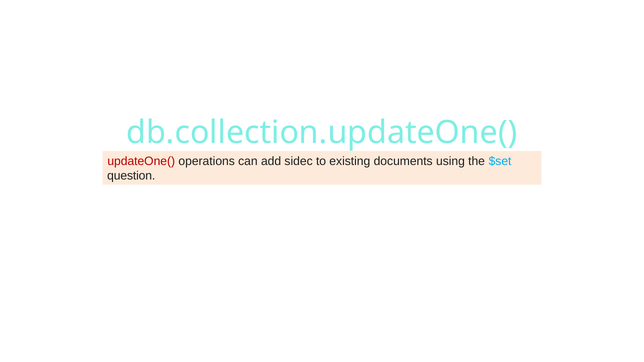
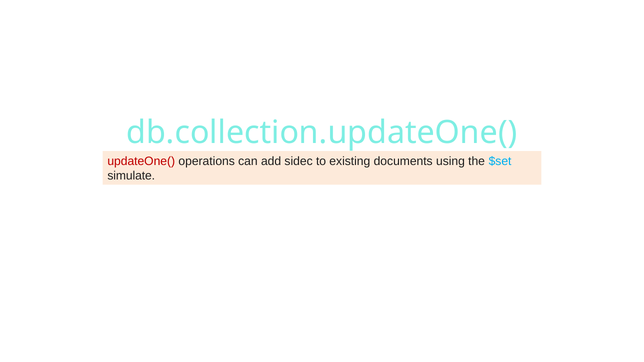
question: question -> simulate (131, 176)
